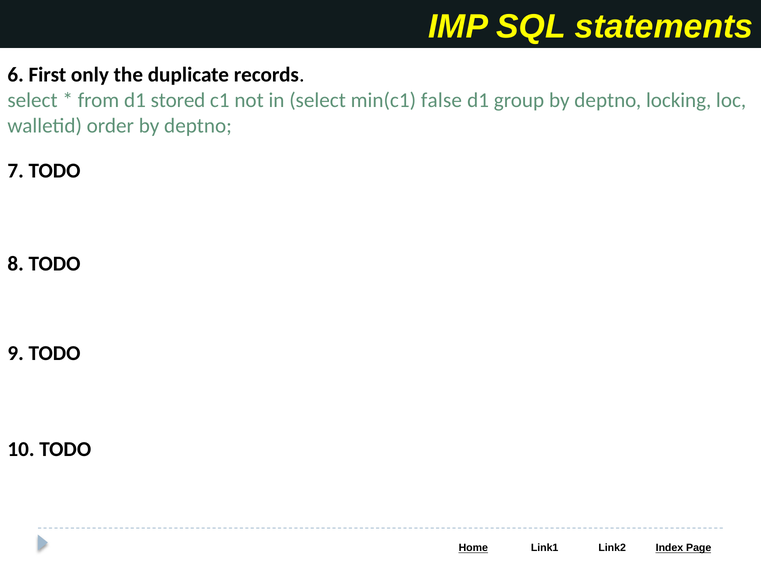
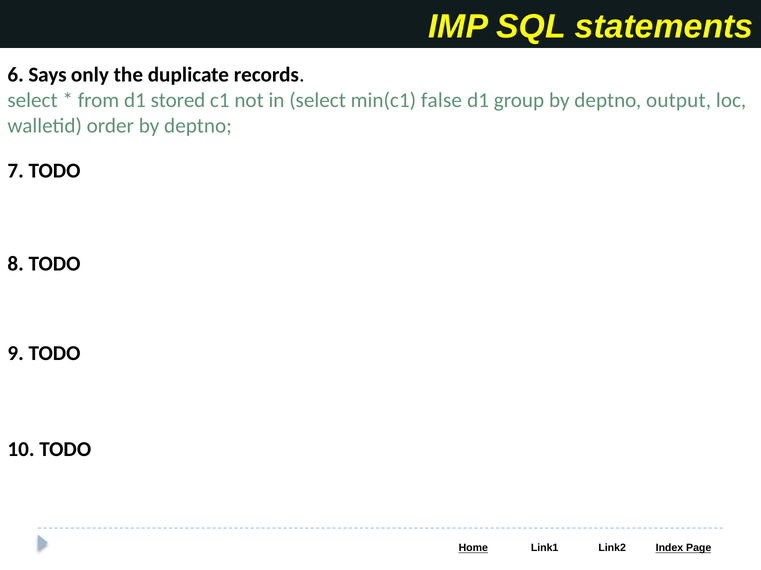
First: First -> Says (48, 75)
locking: locking -> output (679, 100)
